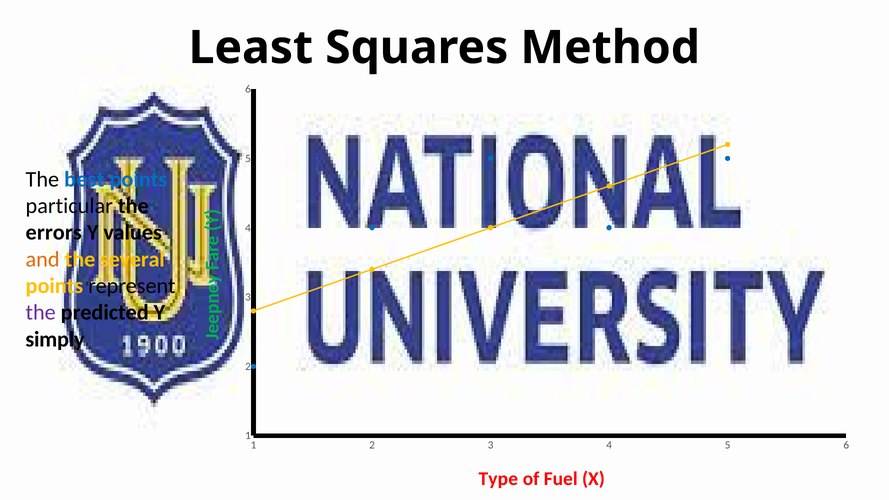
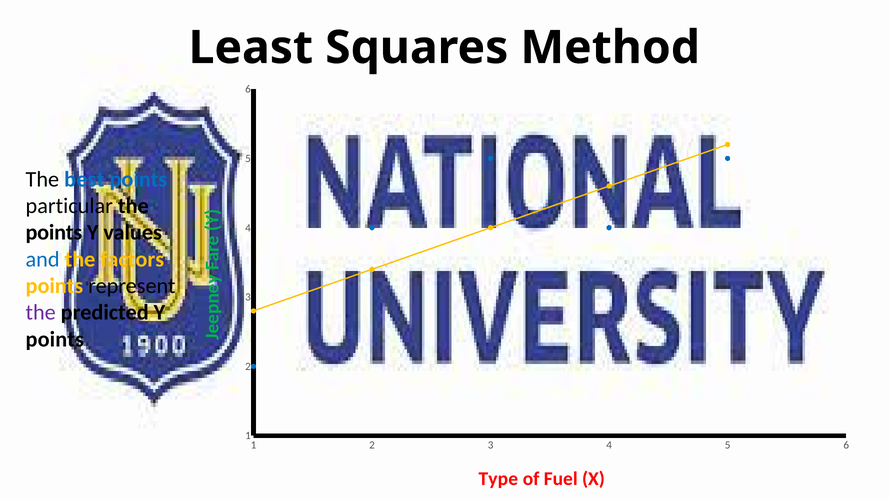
errors: errors -> points (54, 233)
and colour: orange -> blue (43, 259)
several: several -> factors (132, 259)
simply: simply -> points (55, 339)
